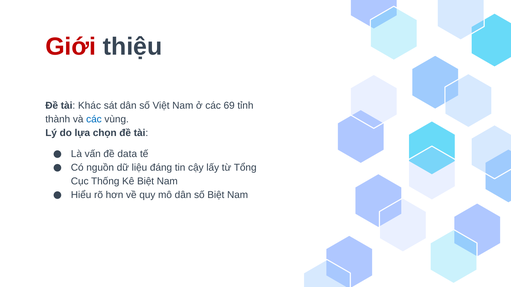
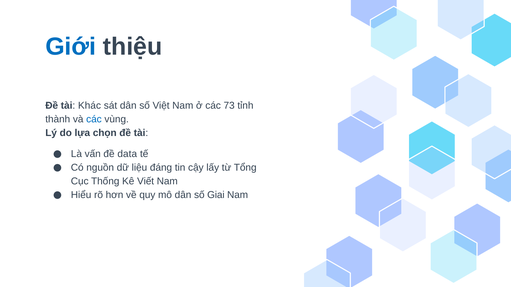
Giới colour: red -> blue (71, 47)
69: 69 -> 73 (229, 106)
Kê Biệt: Biệt -> Viết (146, 181)
số Biệt: Biệt -> Giai (216, 195)
